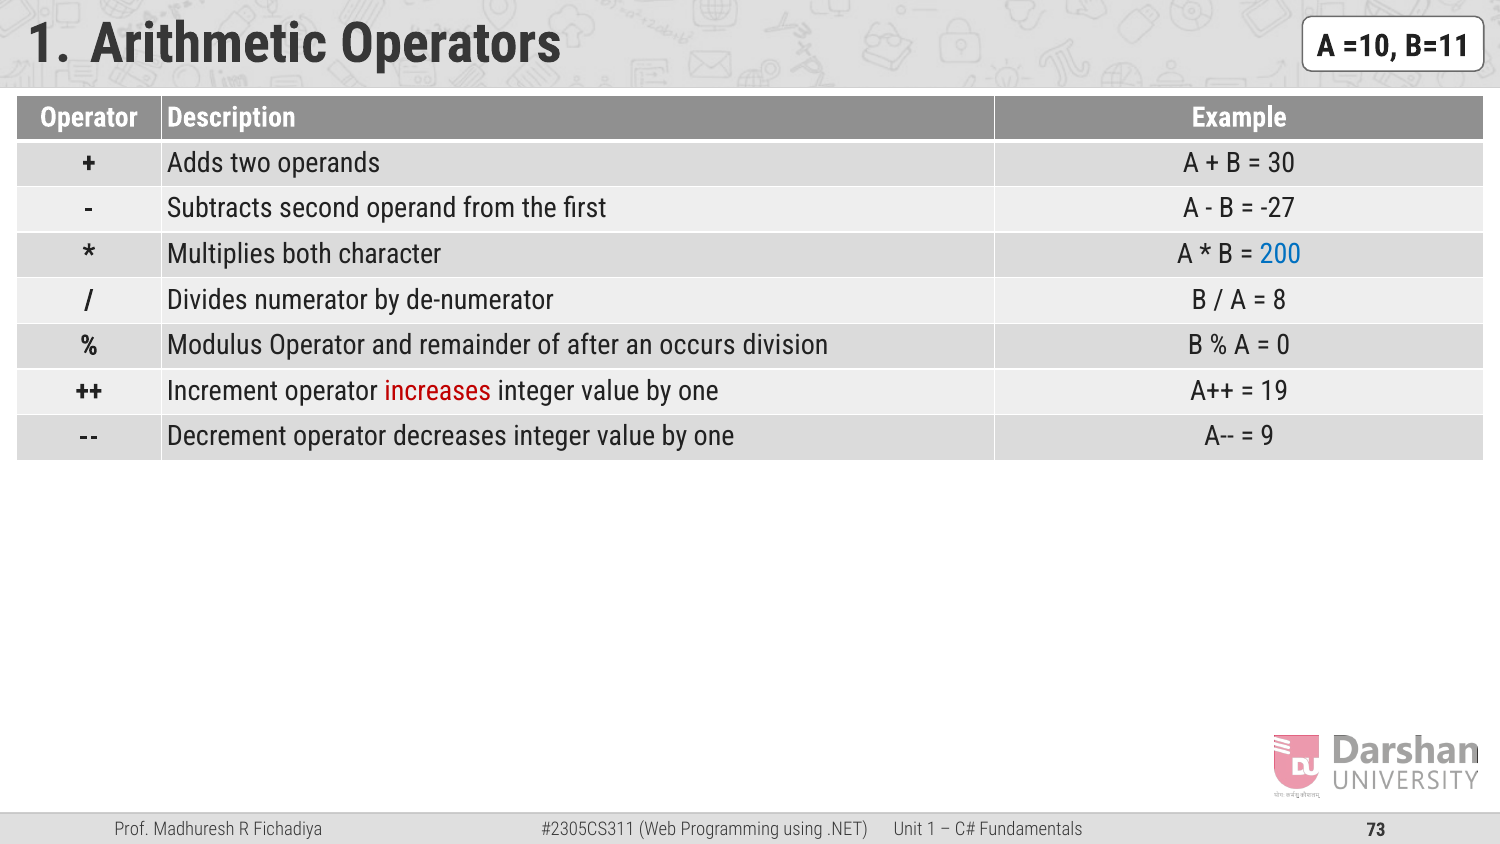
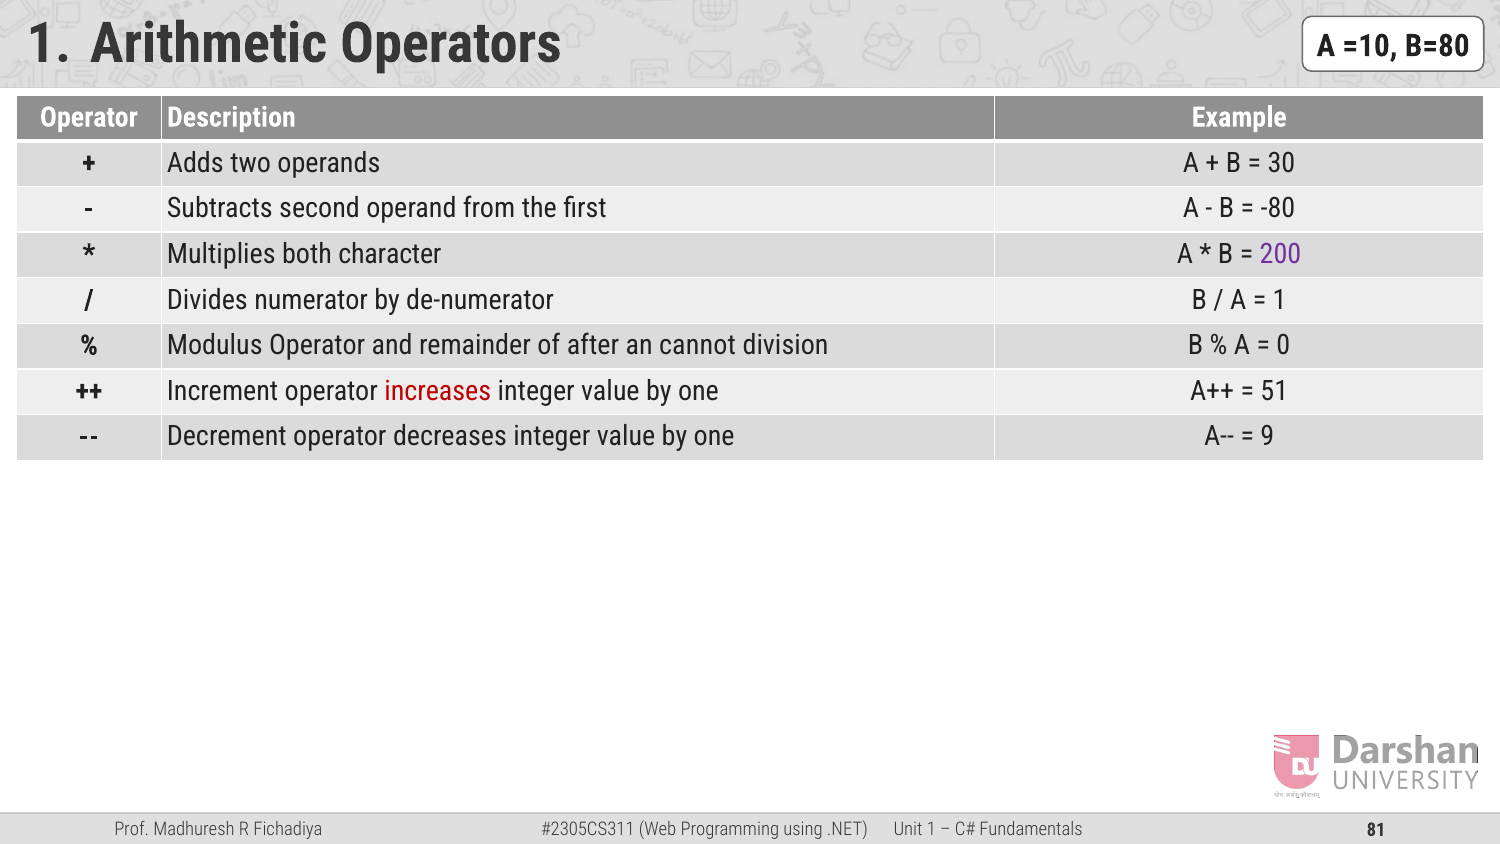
B=11: B=11 -> B=80 (1437, 46)
-27: -27 -> -80 (1278, 208)
200 colour: blue -> purple (1280, 254)
8: 8 -> 1 (1280, 300)
occurs: occurs -> cannot (698, 345)
19: 19 -> 51 (1274, 391)
73: 73 -> 81 (1376, 829)
